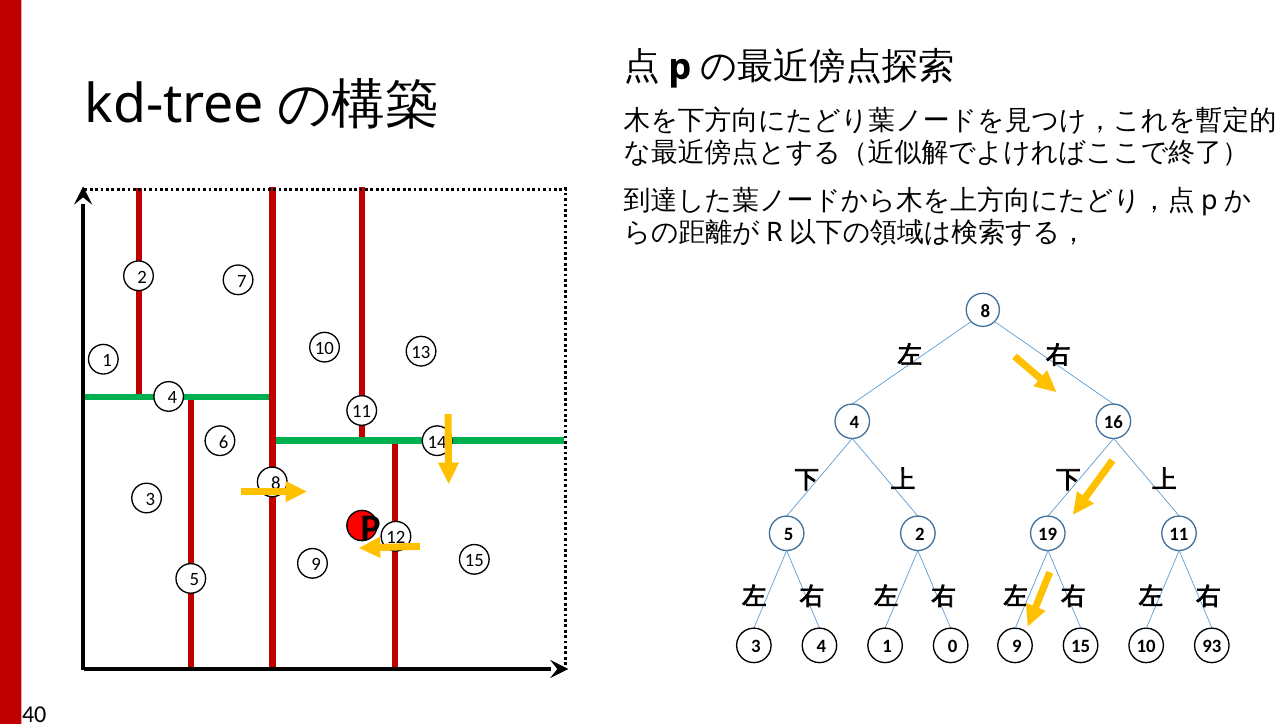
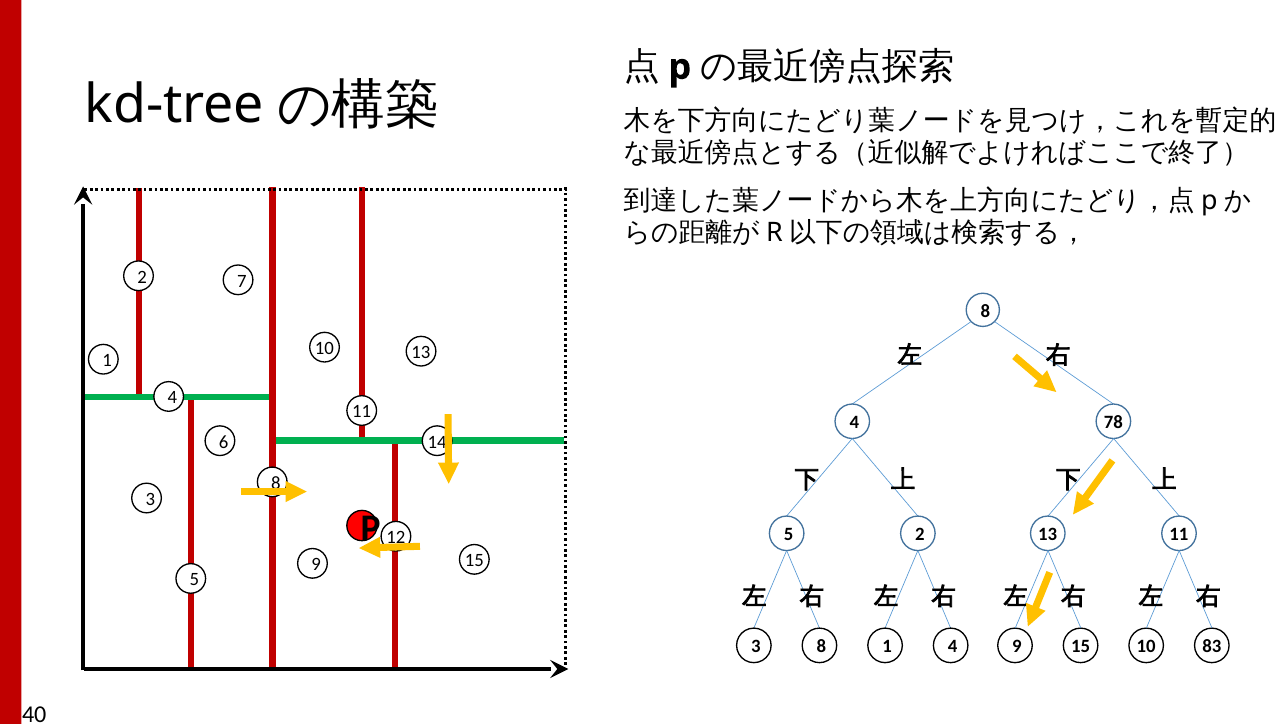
16: 16 -> 78 (1113, 423)
2 19: 19 -> 13 (1048, 535)
3 4: 4 -> 8 (821, 647)
1 0: 0 -> 4 (953, 647)
93: 93 -> 83 (1212, 647)
